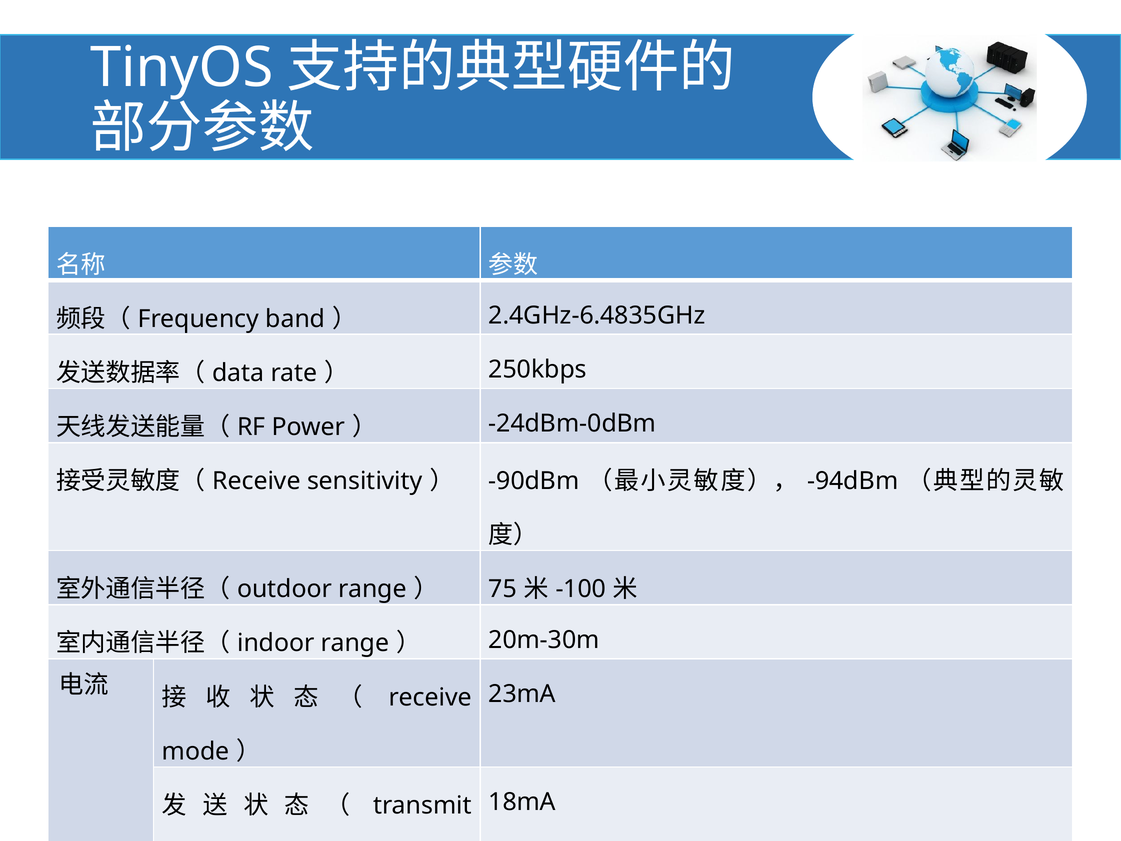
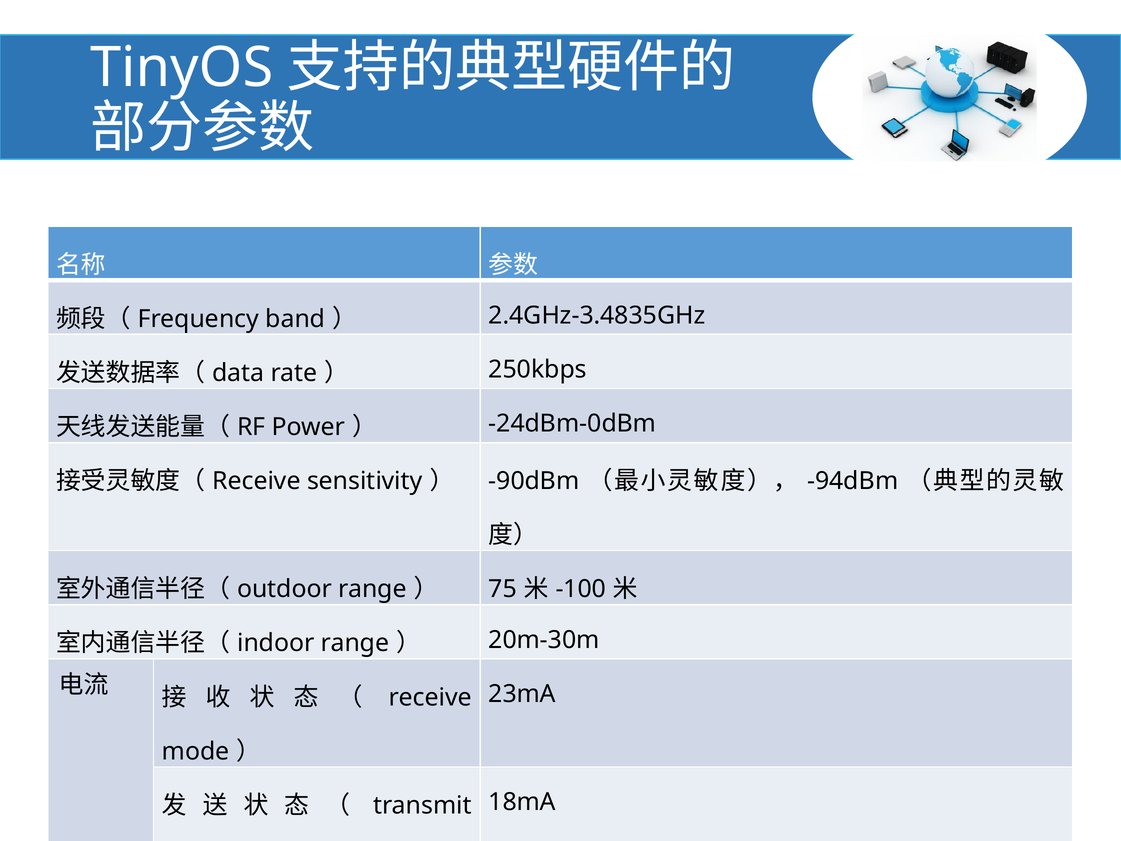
2.4GHz-6.4835GHz: 2.4GHz-6.4835GHz -> 2.4GHz-3.4835GHz (597, 315)
